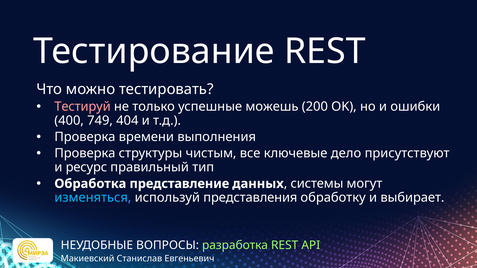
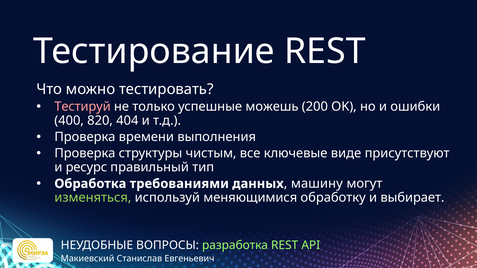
749: 749 -> 820 (100, 121)
дело: дело -> виде (346, 154)
представление: представление -> требованиями (179, 184)
системы: системы -> машину (317, 184)
изменяться colour: light blue -> light green (93, 198)
представления: представления -> меняющимися (250, 198)
